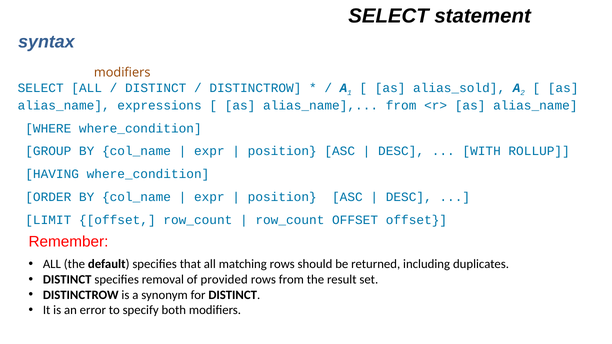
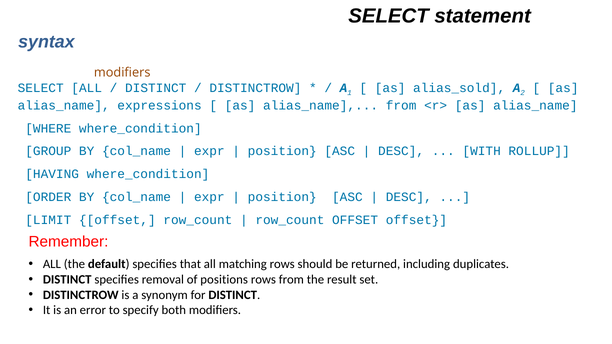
provided: provided -> positions (224, 280)
